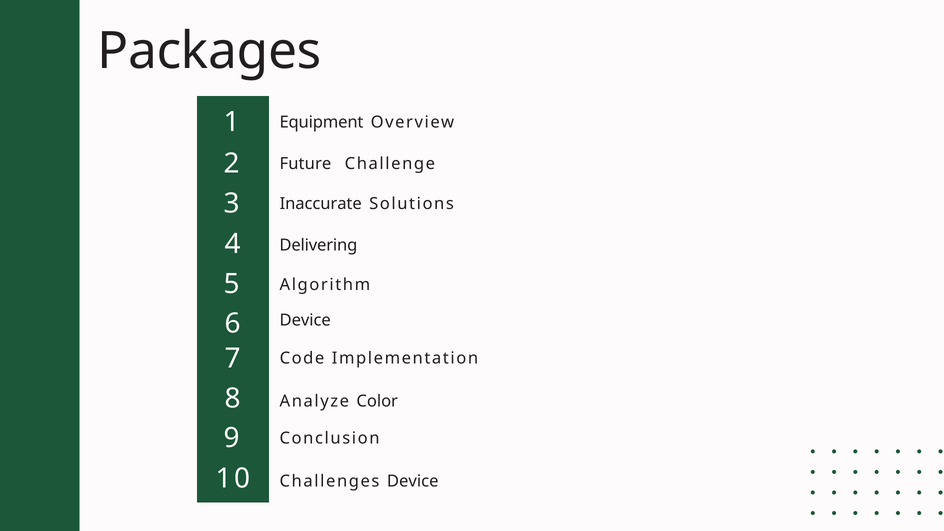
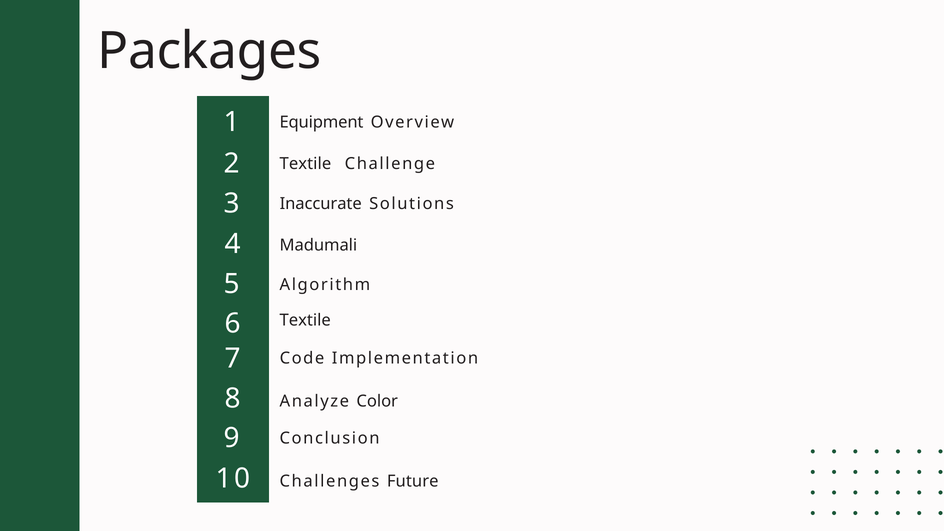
Future: Future -> Textile (305, 164)
Delivering: Delivering -> Madumali (318, 245)
Device: Device -> Textile (305, 320)
Challenges Device: Device -> Future (413, 481)
